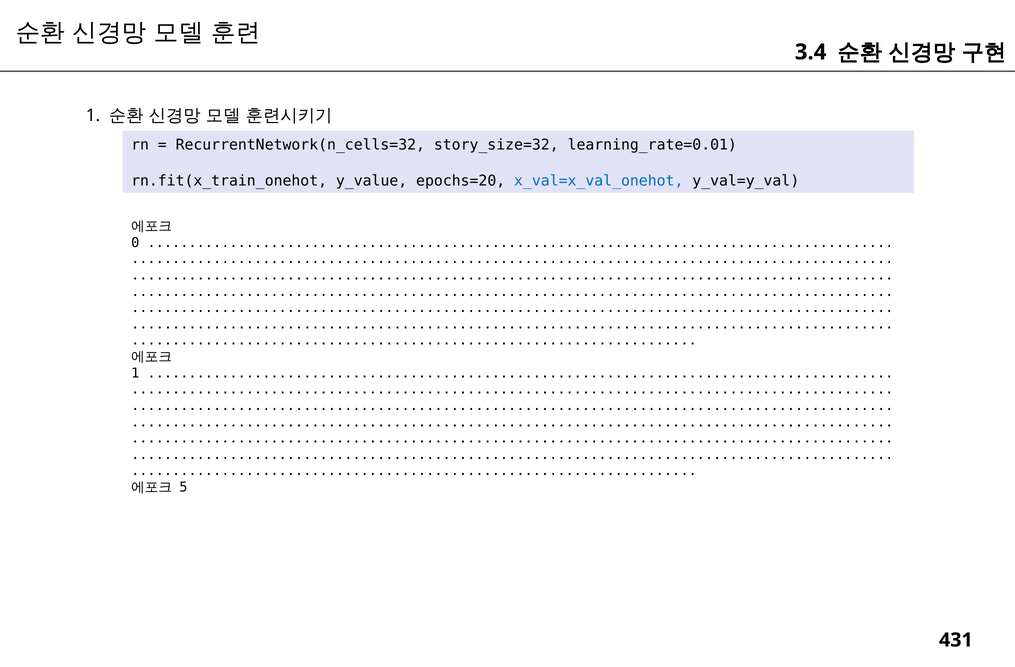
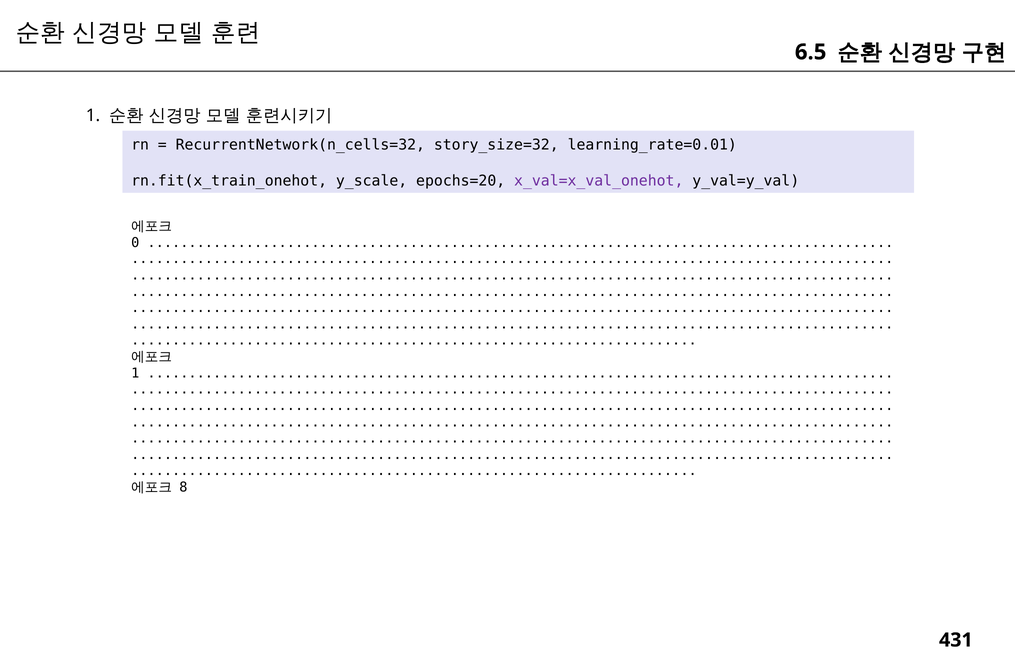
3.4: 3.4 -> 6.5 (811, 52)
y_value: y_value -> y_scale (372, 181)
x_val=x_val_onehot colour: blue -> purple (599, 181)
5: 5 -> 8 (183, 487)
